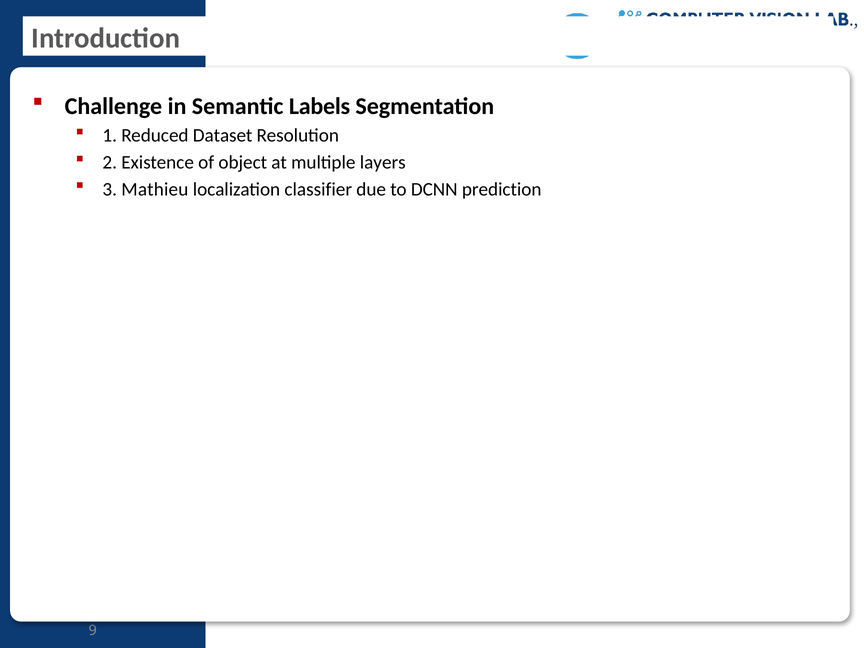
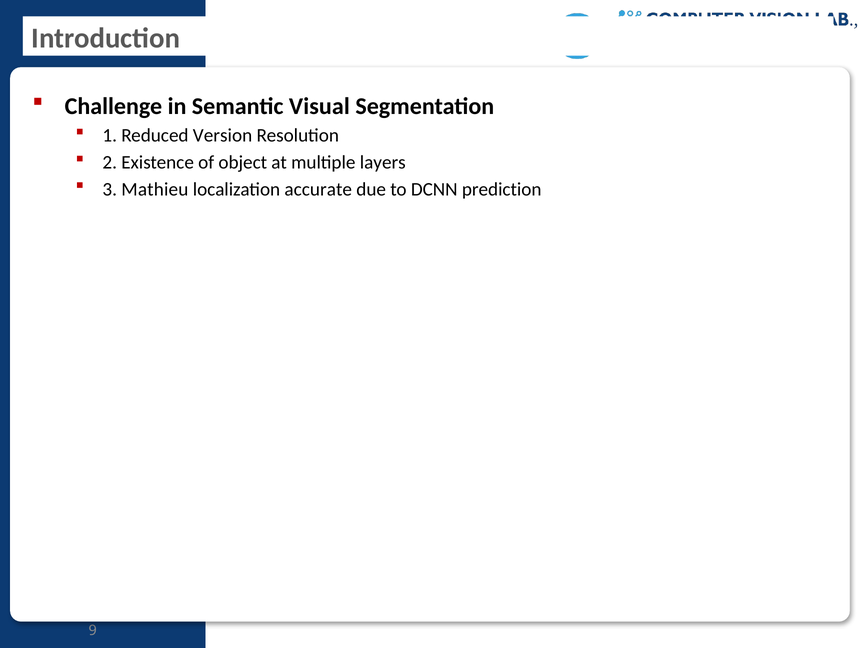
Labels: Labels -> Visual (319, 106)
Dataset: Dataset -> Version (223, 136)
classifier: classifier -> accurate (318, 189)
